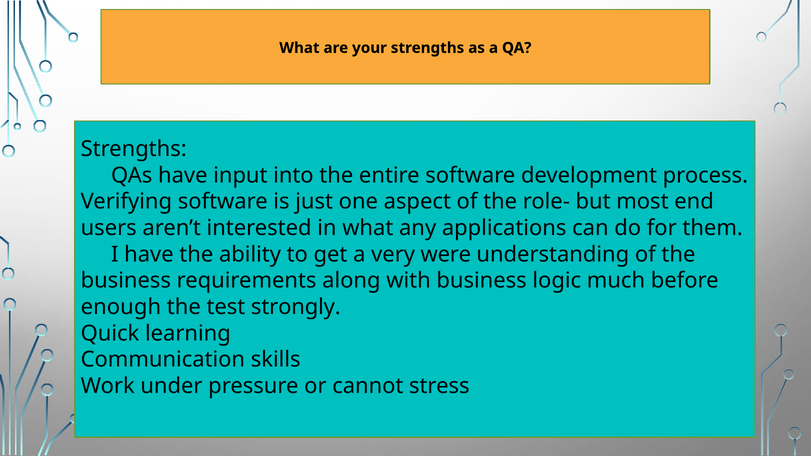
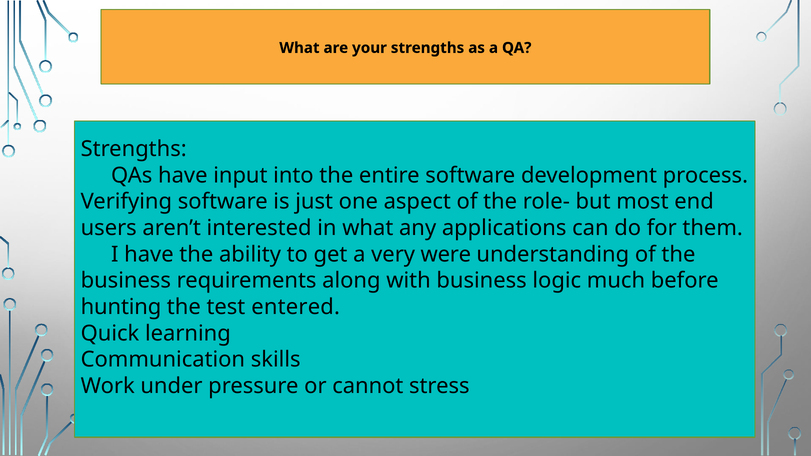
enough: enough -> hunting (121, 307)
strongly: strongly -> entered (296, 307)
